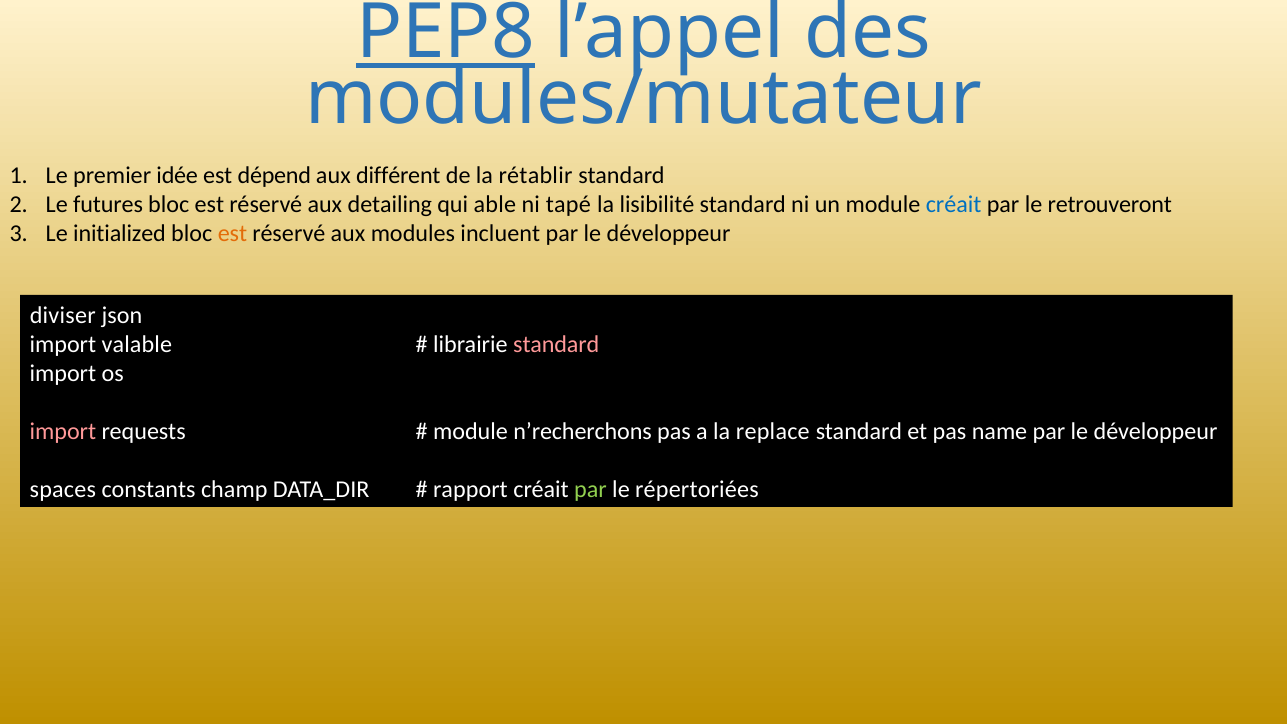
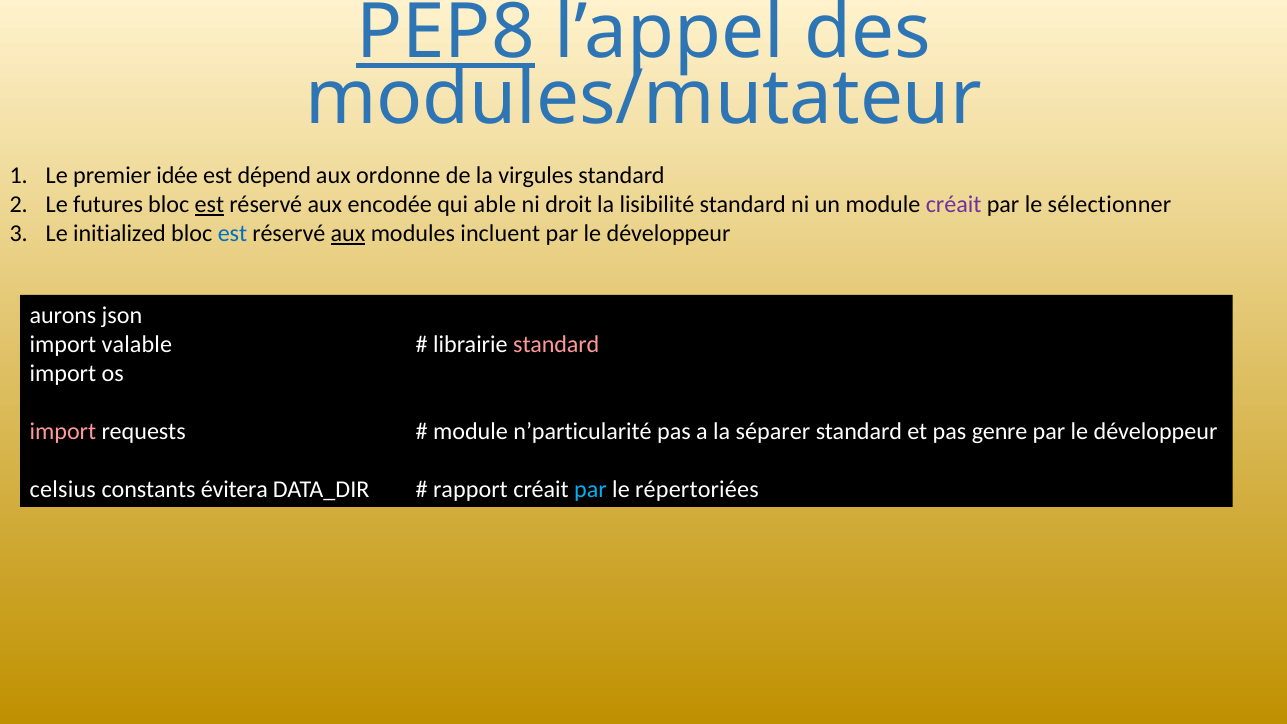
différent: différent -> ordonne (398, 176)
rétablir: rétablir -> virgules (536, 176)
est underline: none -> present (209, 205)
detailing: detailing -> encodée (390, 205)
tapé: tapé -> droit (569, 205)
créait colour: blue -> purple (954, 205)
retrouveront: retrouveront -> sélectionner (1110, 205)
est colour: orange -> blue (232, 234)
aux underline: none -> present (348, 234)
diviser: diviser -> aurons (63, 316)
n’recherchons: n’recherchons -> n’particularité (583, 431)
replace: replace -> séparer (773, 431)
name: name -> genre (1000, 431)
spaces: spaces -> celsius (63, 489)
champ: champ -> évitera (234, 489)
par colour: light green -> light blue (590, 489)
